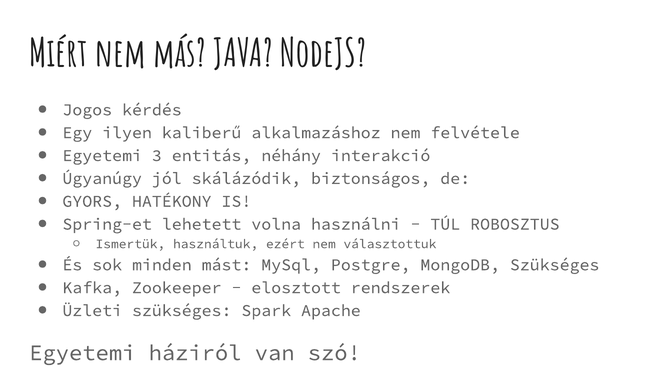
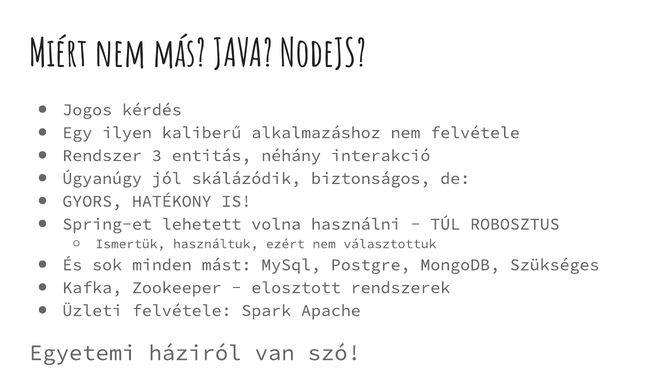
Egyetemi: Egyetemi -> Rendszer (102, 156)
Üzleti szükséges: szükséges -> felvétele (182, 310)
